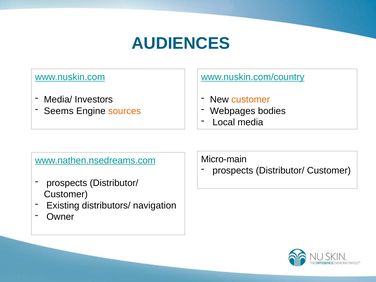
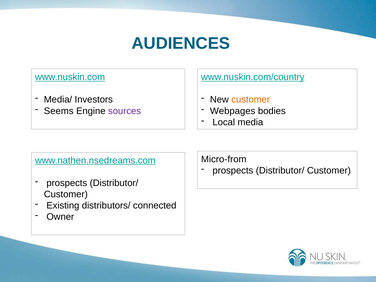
sources colour: orange -> purple (125, 111)
Micro-main: Micro-main -> Micro-from (224, 159)
navigation: navigation -> connected (155, 206)
